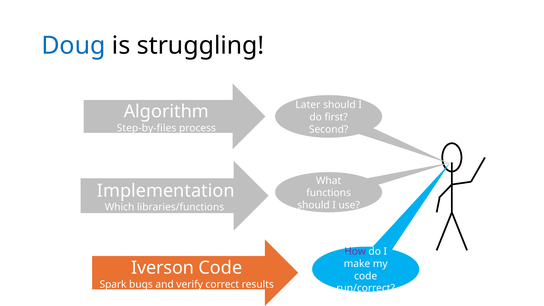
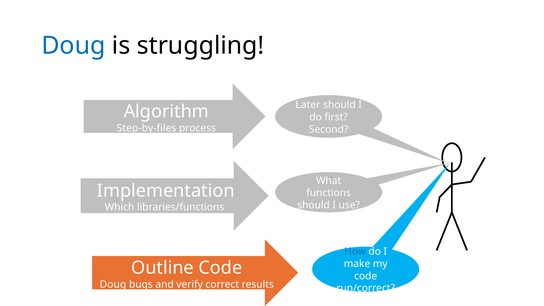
How colour: purple -> blue (355, 252)
Iverson: Iverson -> Outline (163, 268)
Spark: Spark -> Doug (113, 284)
